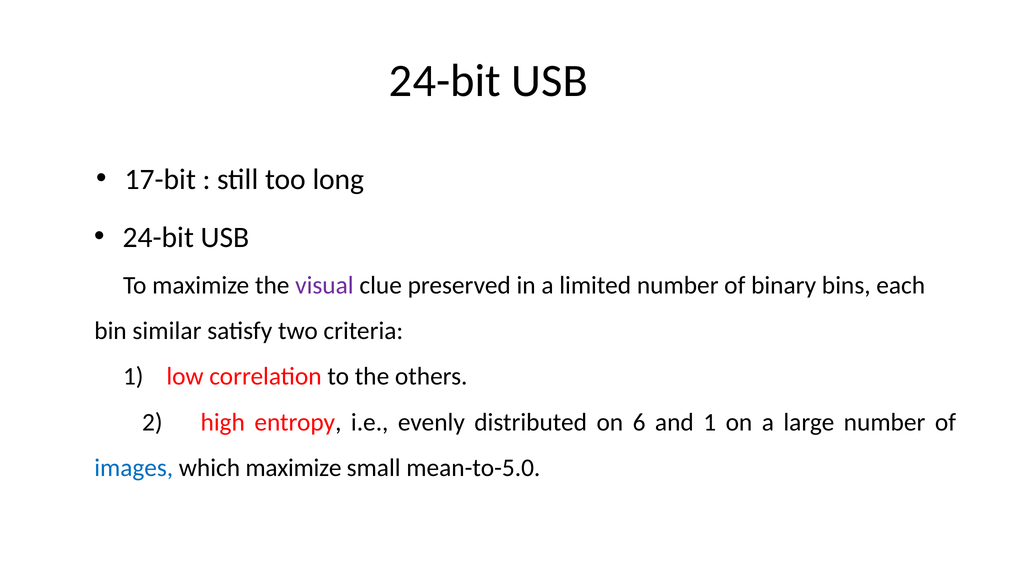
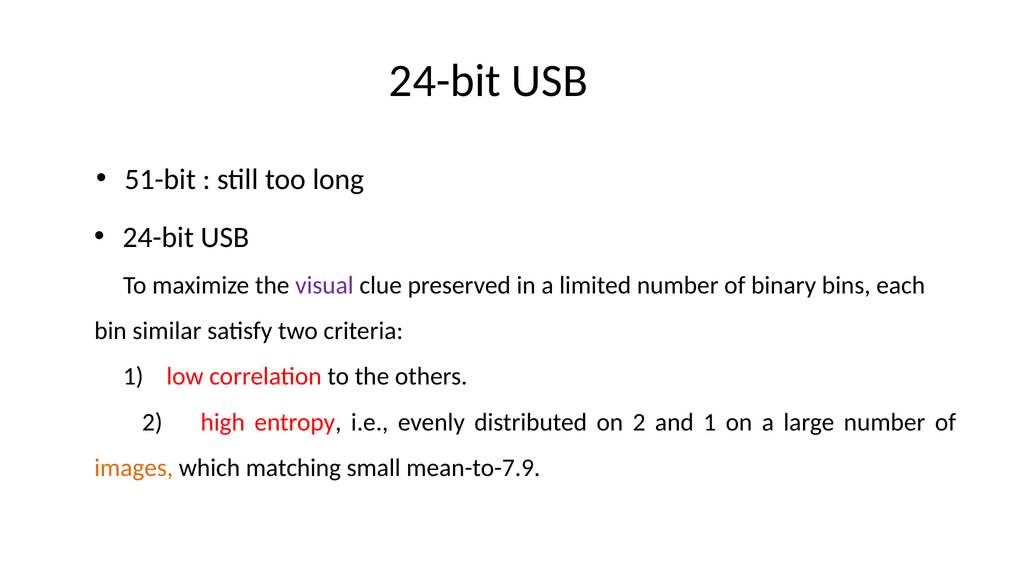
17-bit: 17-bit -> 51-bit (160, 179)
on 6: 6 -> 2 (639, 422)
images colour: blue -> orange (134, 468)
which maximize: maximize -> matching (293, 468)
mean-to-5.0: mean-to-5.0 -> mean-to-7.9 (473, 468)
